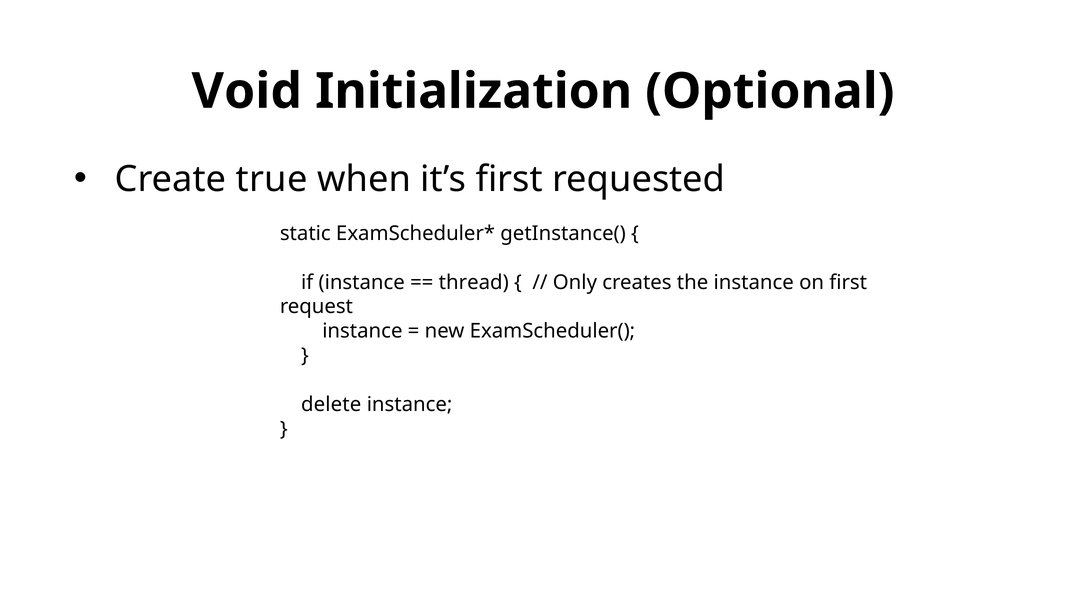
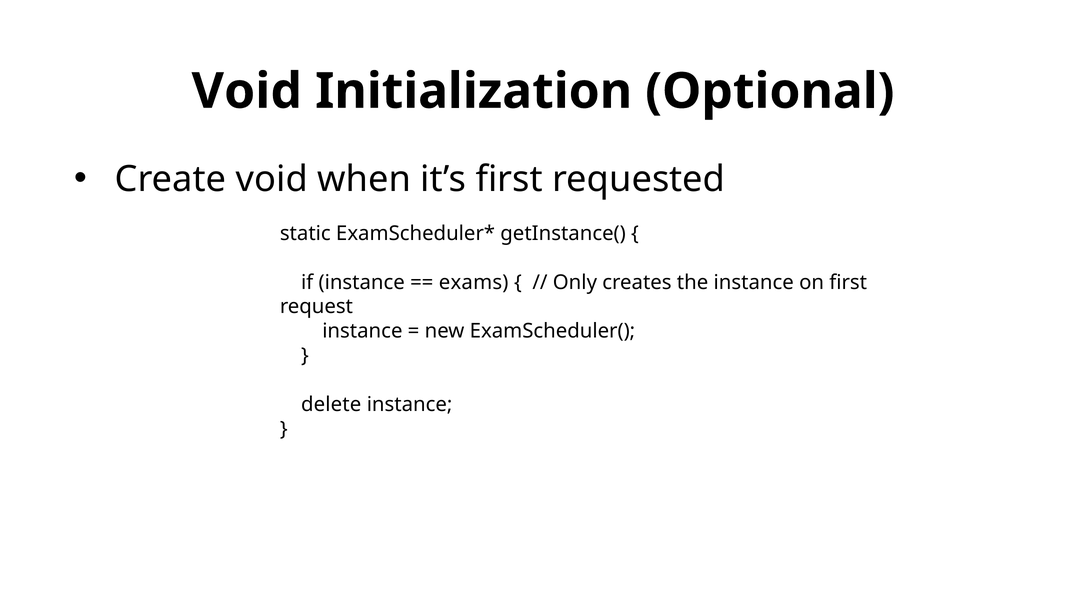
Create true: true -> void (272, 179)
thread: thread -> exams (474, 282)
